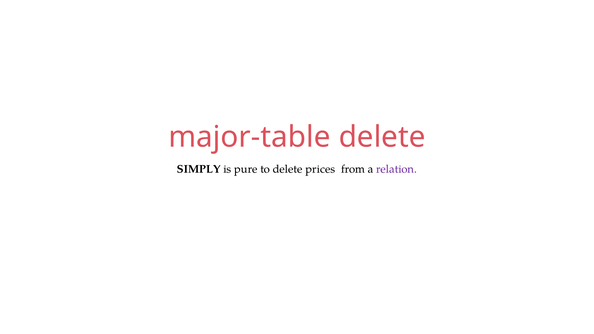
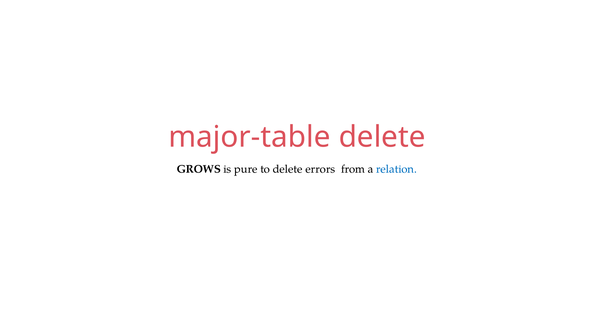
SIMPLY: SIMPLY -> GROWS (199, 169)
prices: prices -> errors (320, 169)
relation colour: purple -> blue (397, 169)
